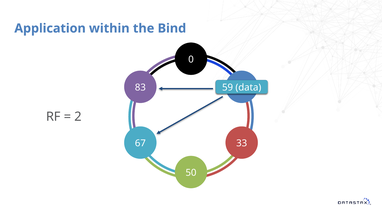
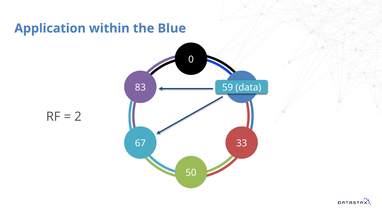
Bind: Bind -> Blue (172, 28)
